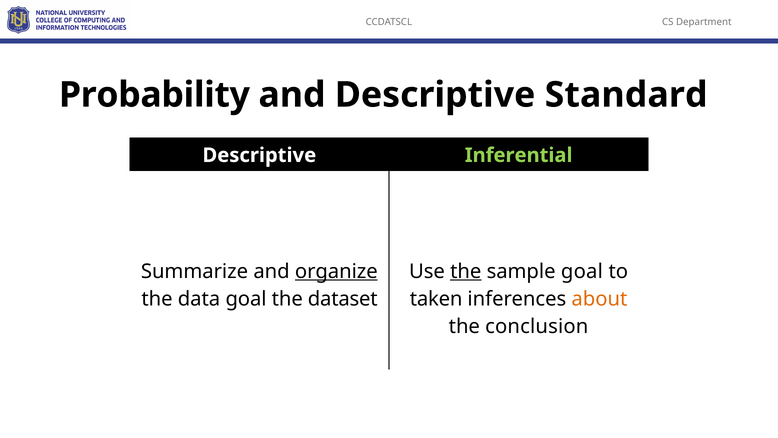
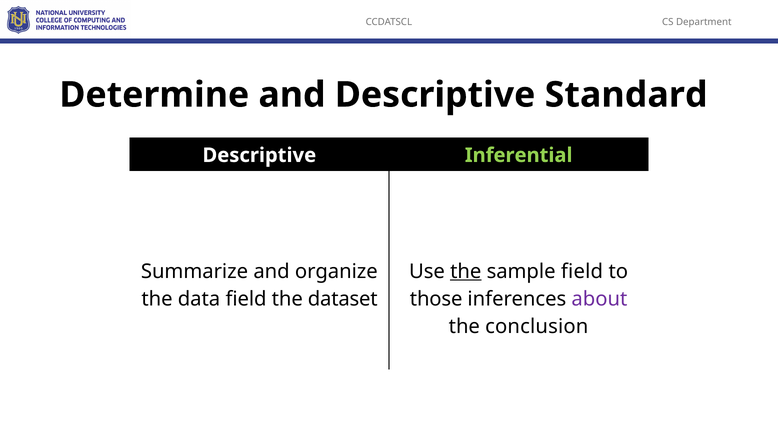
Probability: Probability -> Determine (154, 95)
organize underline: present -> none (336, 271)
sample goal: goal -> field (582, 271)
data goal: goal -> field (246, 299)
taken: taken -> those (436, 299)
about colour: orange -> purple (599, 299)
